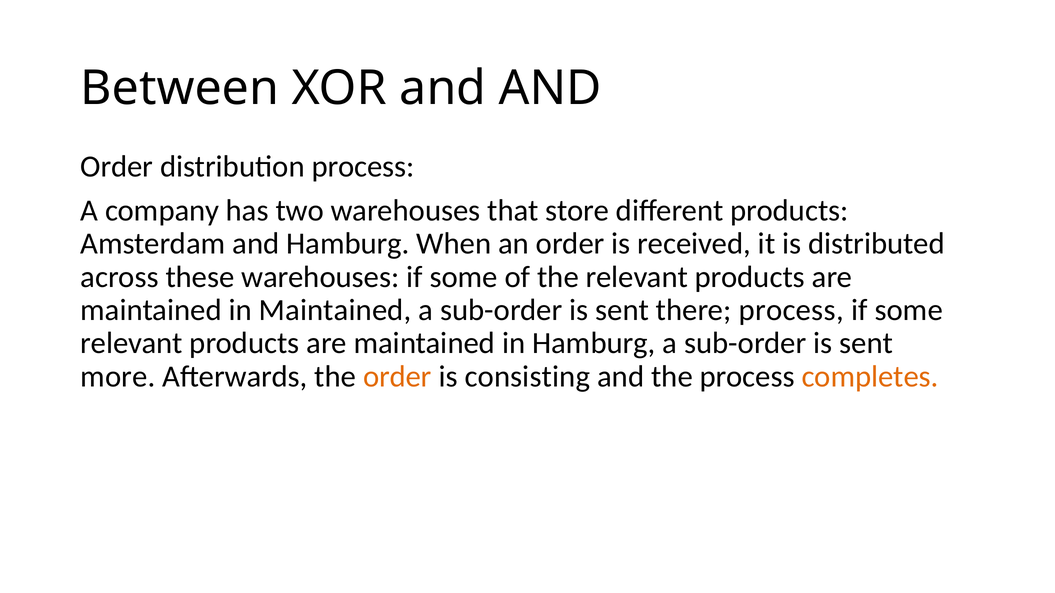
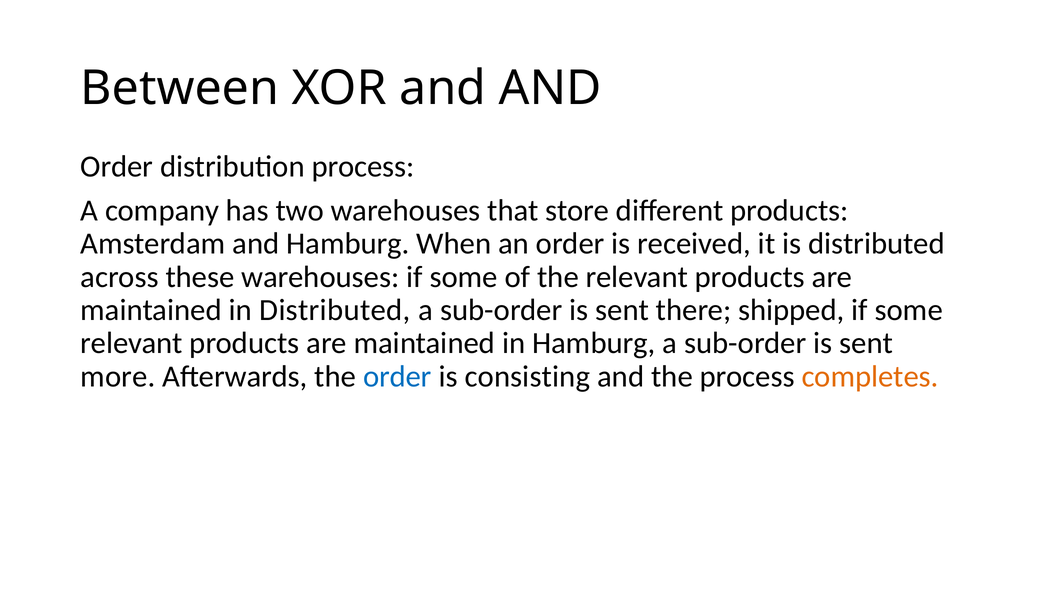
in Maintained: Maintained -> Distributed (335, 310)
there process: process -> shipped (791, 310)
order colour: orange -> blue (397, 377)
